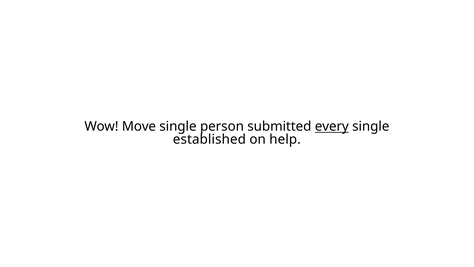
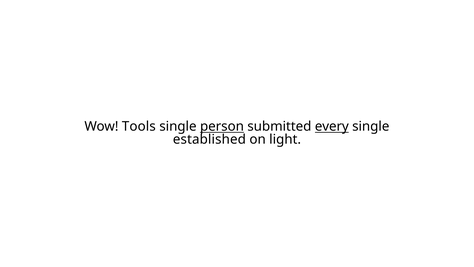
Move: Move -> Tools (139, 126)
person underline: none -> present (222, 126)
help: help -> light (285, 139)
